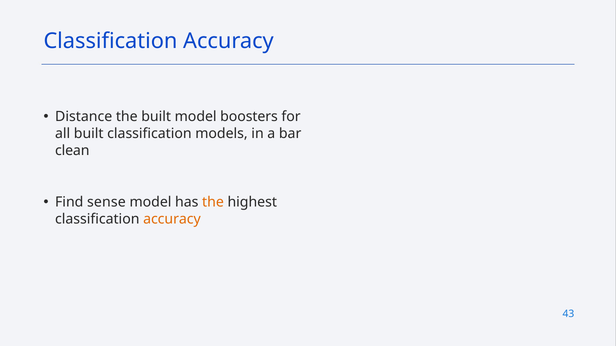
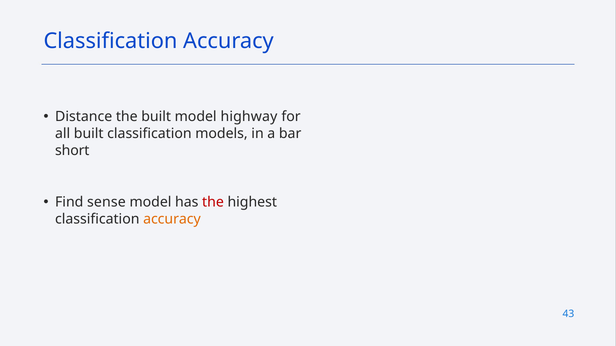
boosters: boosters -> highway (249, 117)
clean: clean -> short (72, 151)
the colour: orange -> red (213, 203)
